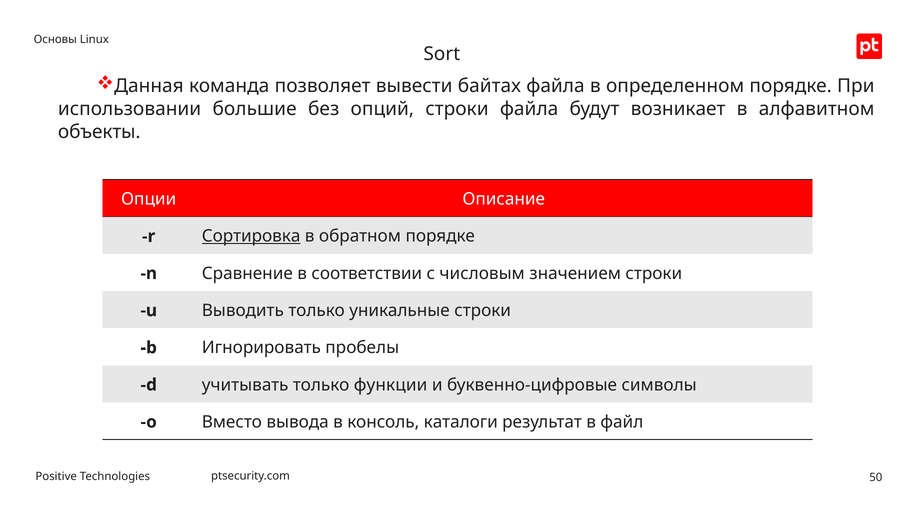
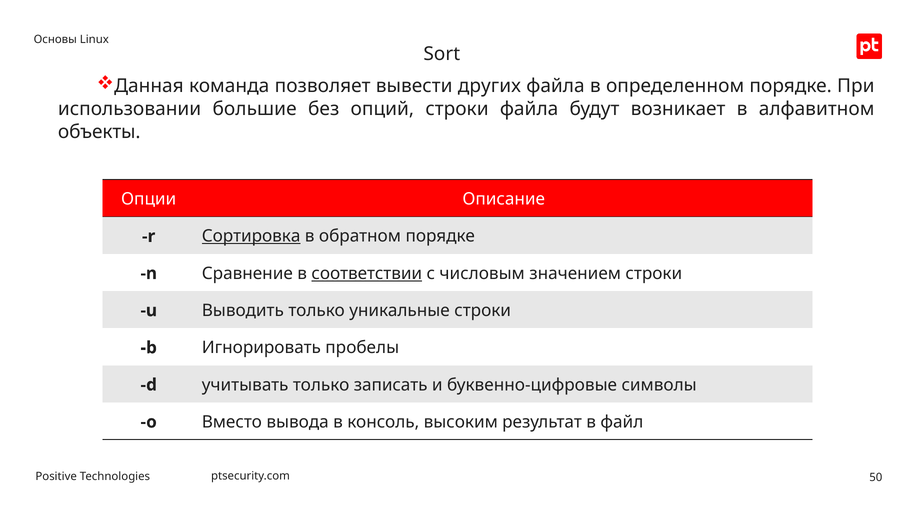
байтах: байтах -> других (489, 86)
соответствии underline: none -> present (367, 273)
функции: функции -> записать (391, 385)
каталоги: каталоги -> высоким (461, 422)
